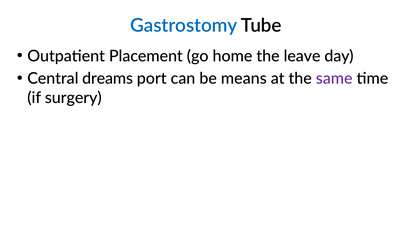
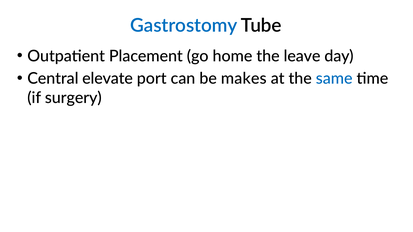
dreams: dreams -> elevate (108, 79)
means: means -> makes (244, 79)
same colour: purple -> blue (334, 79)
